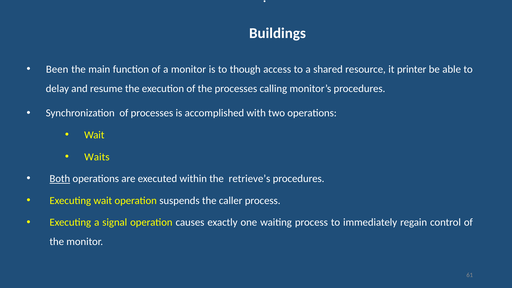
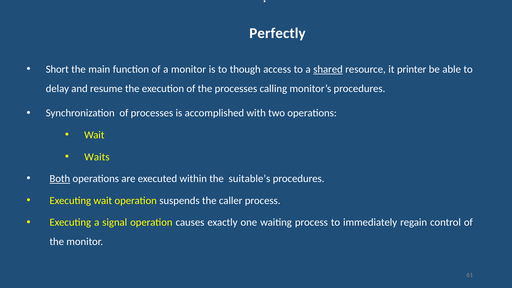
Buildings: Buildings -> Perfectly (277, 33)
Been: Been -> Short (57, 69)
shared underline: none -> present (328, 69)
retrieve’s: retrieve’s -> suitable’s (249, 179)
